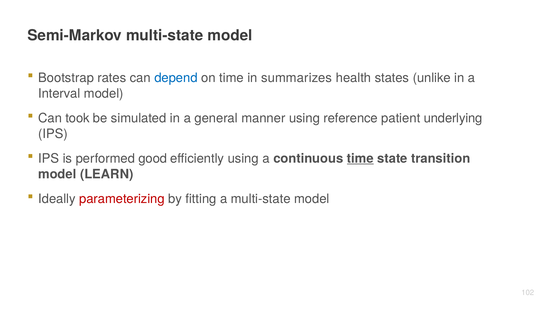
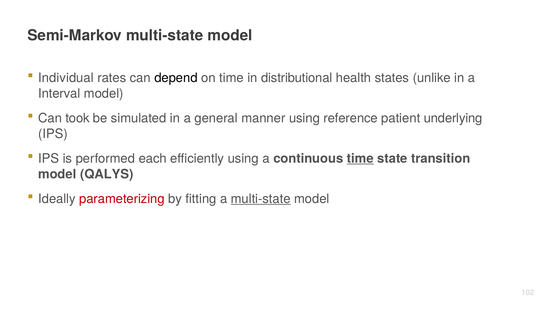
Bootstrap: Bootstrap -> Individual (66, 78)
depend colour: blue -> black (176, 78)
summarizes: summarizes -> distributional (297, 78)
good: good -> each (153, 158)
LEARN: LEARN -> QALYS (107, 174)
multi-state underline: none -> present (261, 199)
